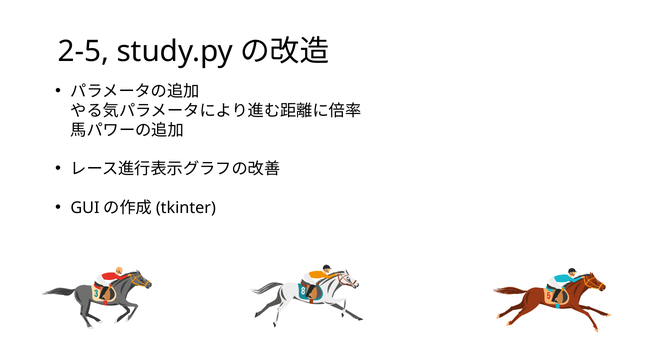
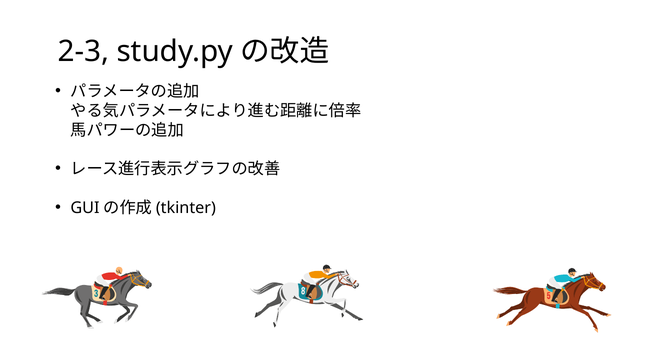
2-5: 2-5 -> 2-3 (83, 52)
